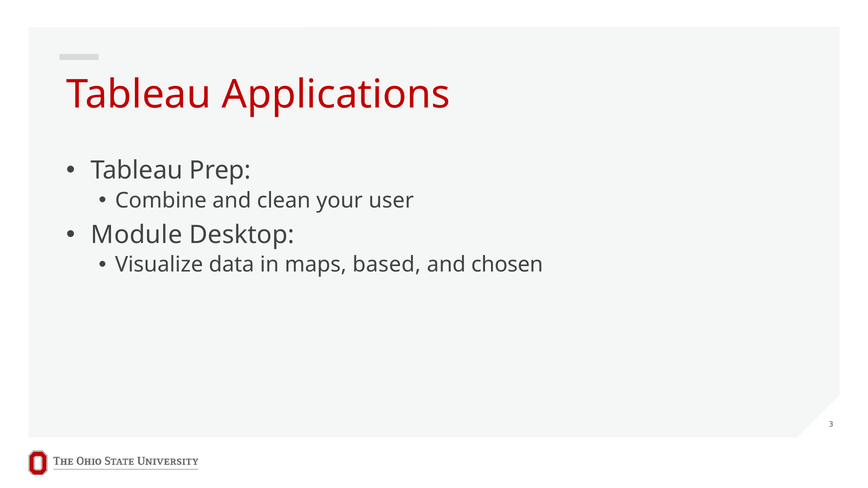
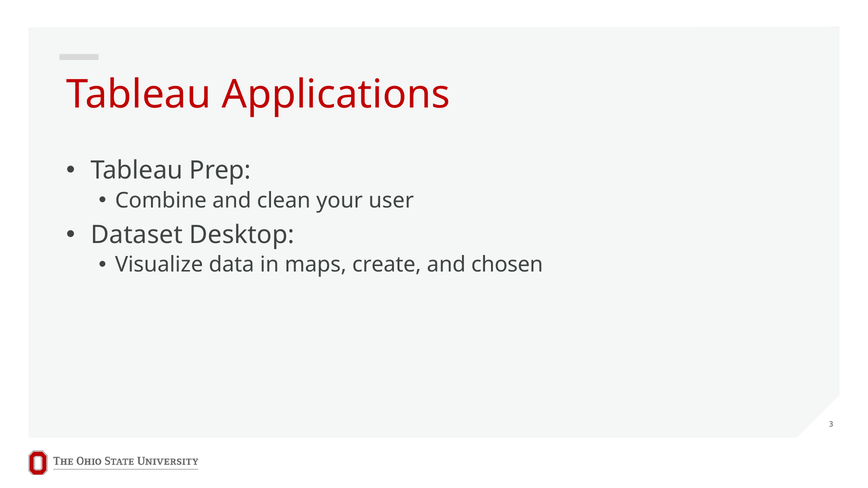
Module: Module -> Dataset (137, 235)
based: based -> create (387, 265)
